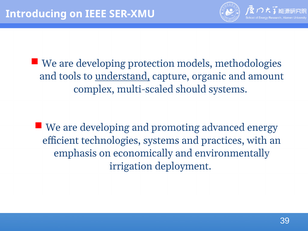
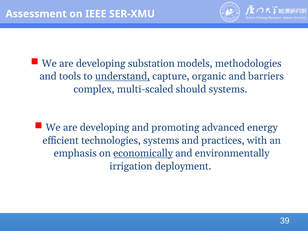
Introducing: Introducing -> Assessment (36, 14)
protection: protection -> substation (151, 63)
amount: amount -> barriers (266, 76)
economically underline: none -> present (143, 153)
